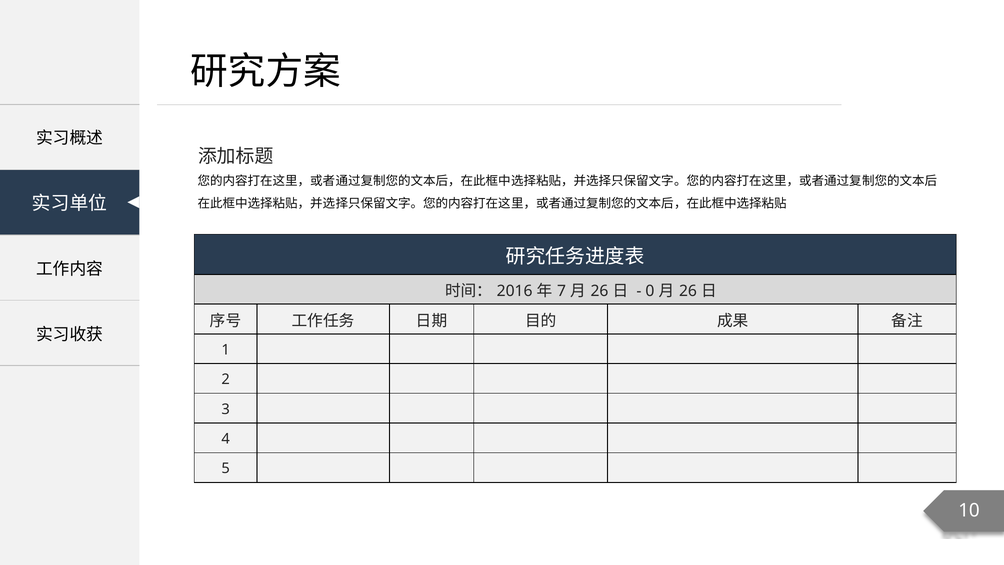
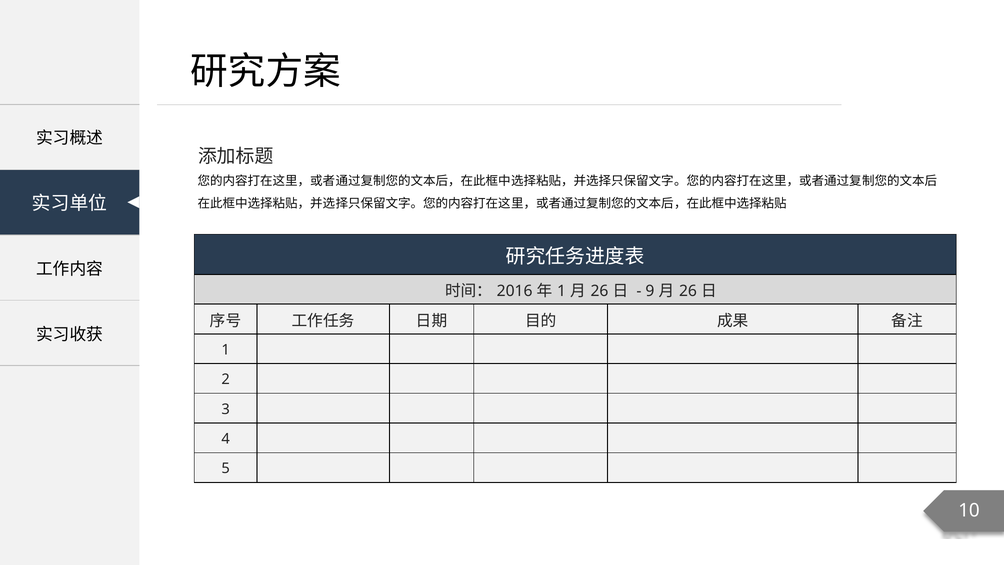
7: 7 -> 1 (562, 291)
0: 0 -> 9 (650, 291)
